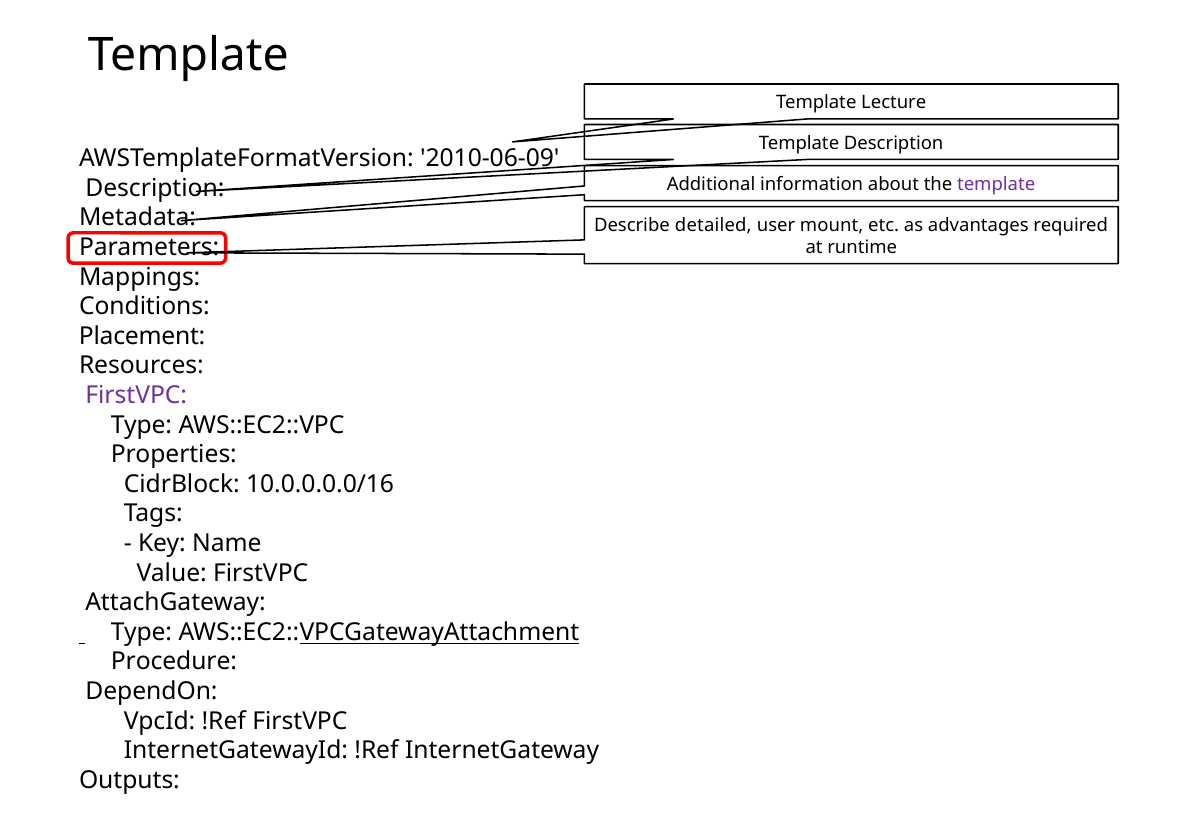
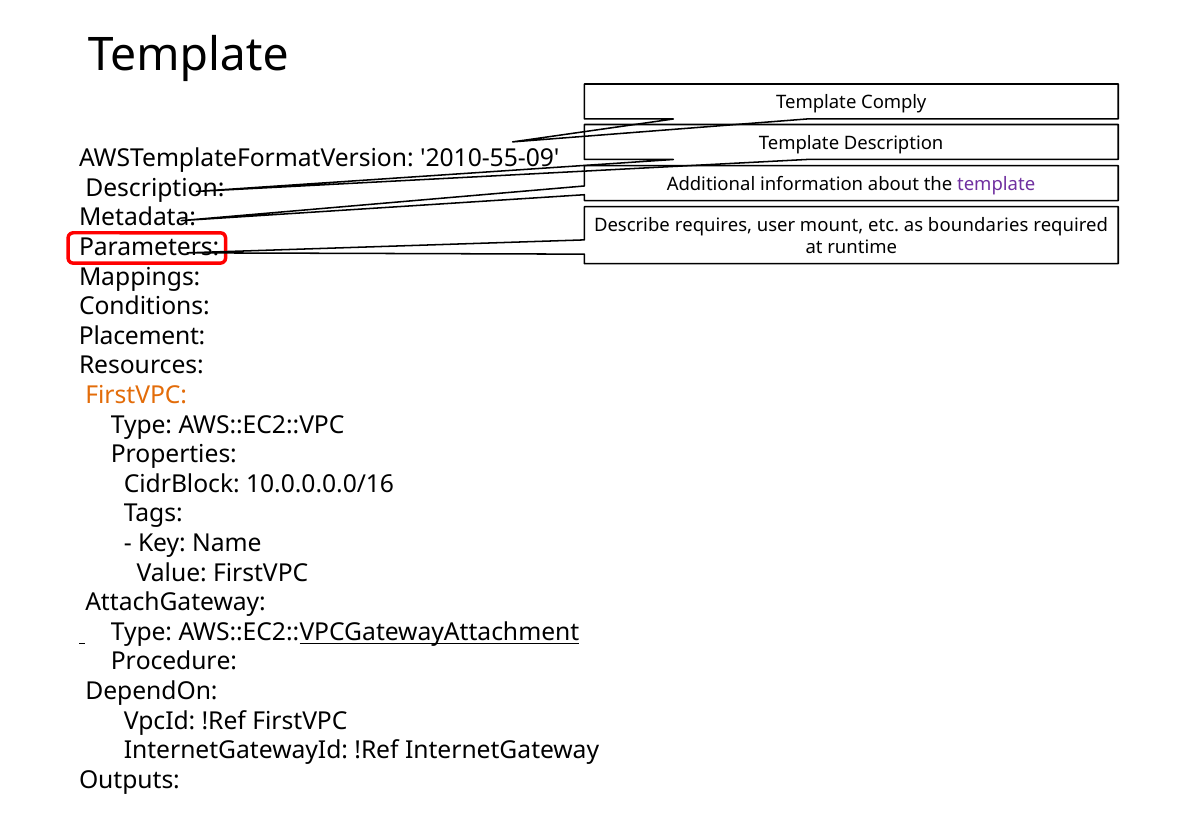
Lecture: Lecture -> Comply (894, 103)
2010-06-09: 2010-06-09 -> 2010-55-09 (490, 159)
detailed: detailed -> requires (713, 225)
advantages: advantages -> boundaries (978, 225)
FirstVPC colour: purple -> orange (136, 396)
